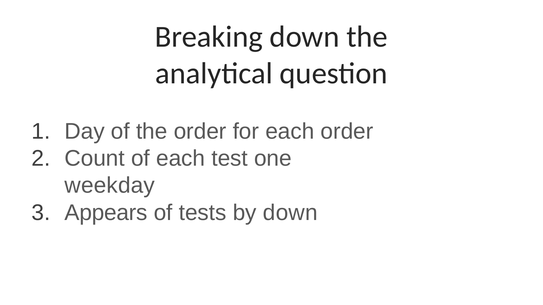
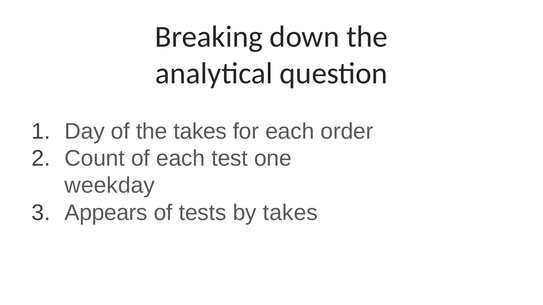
the order: order -> takes (200, 131)
by down: down -> takes (290, 213)
